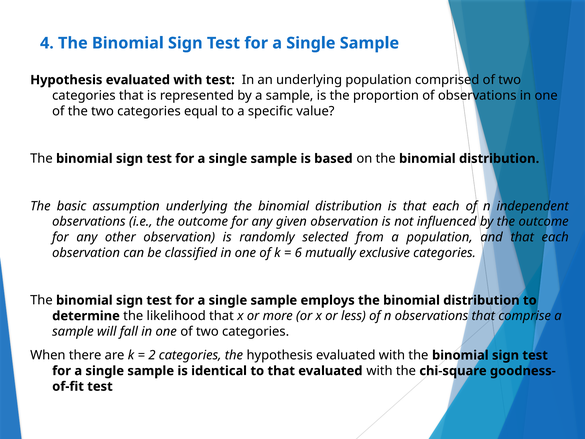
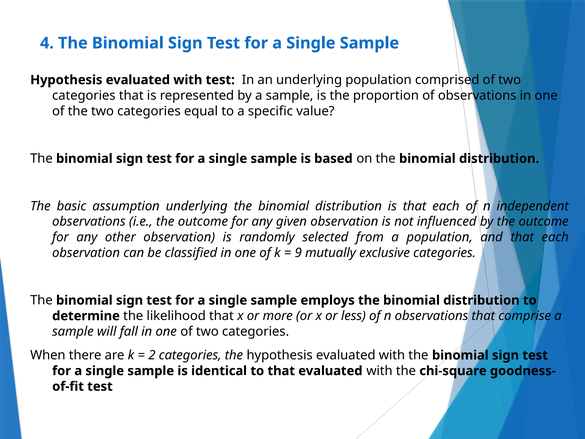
6: 6 -> 9 (298, 253)
